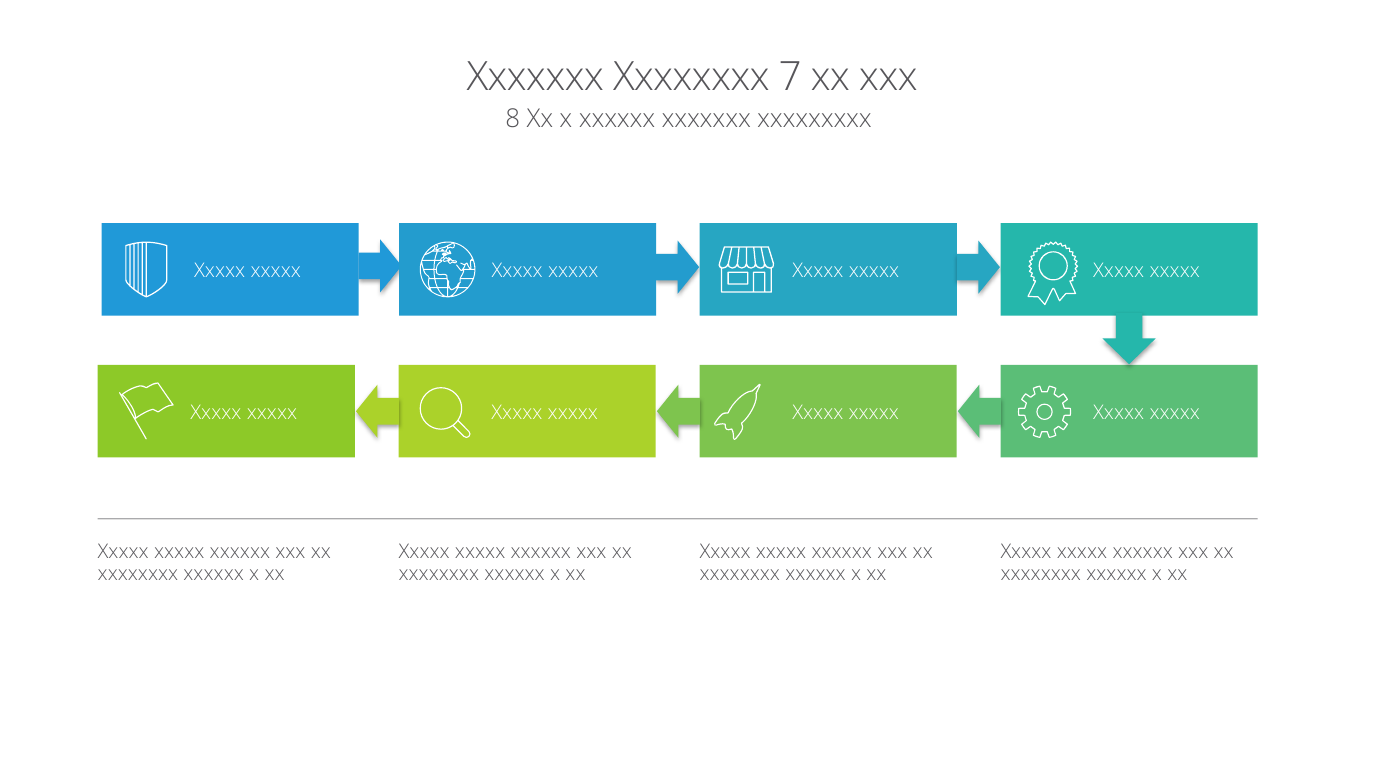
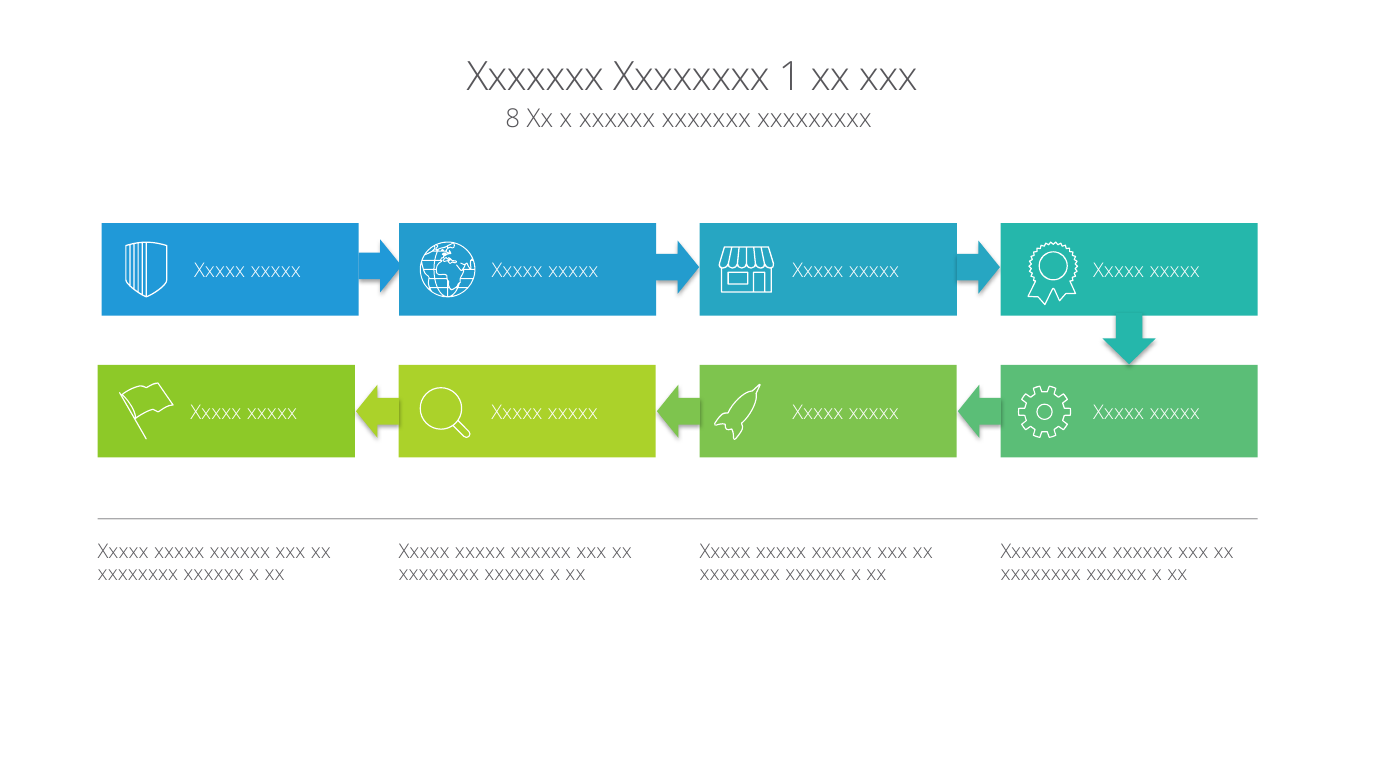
7: 7 -> 1 (790, 77)
